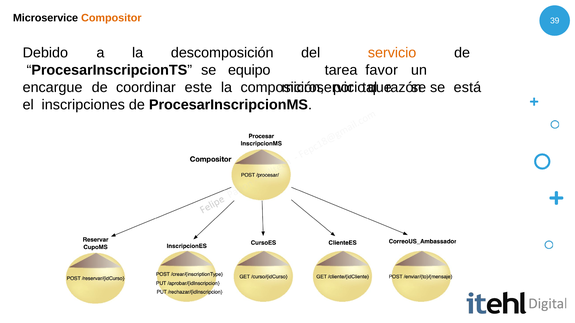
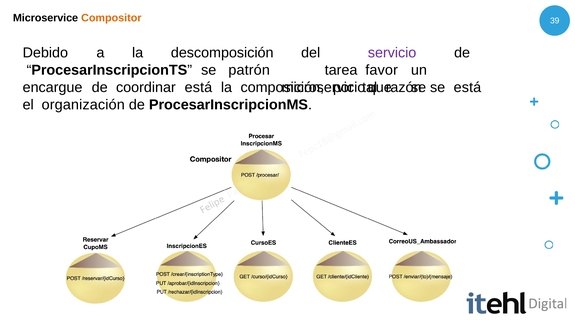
servicio colour: orange -> purple (392, 53)
equipo: equipo -> patrón (249, 70)
coordinar este: este -> está (198, 88)
inscripciones: inscripciones -> organización (83, 105)
